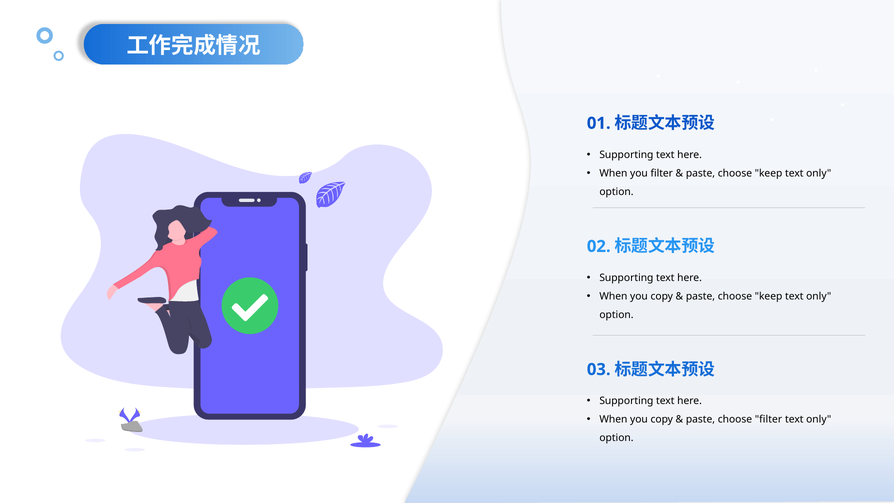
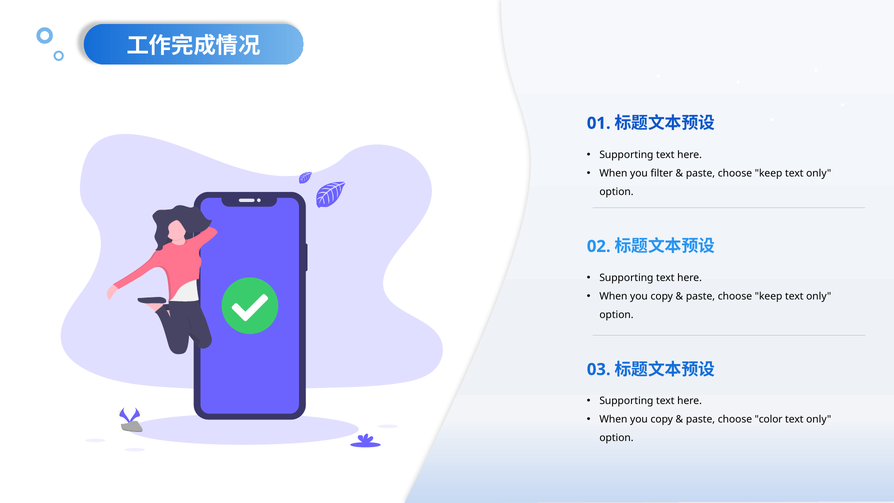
choose filter: filter -> color (769, 419)
